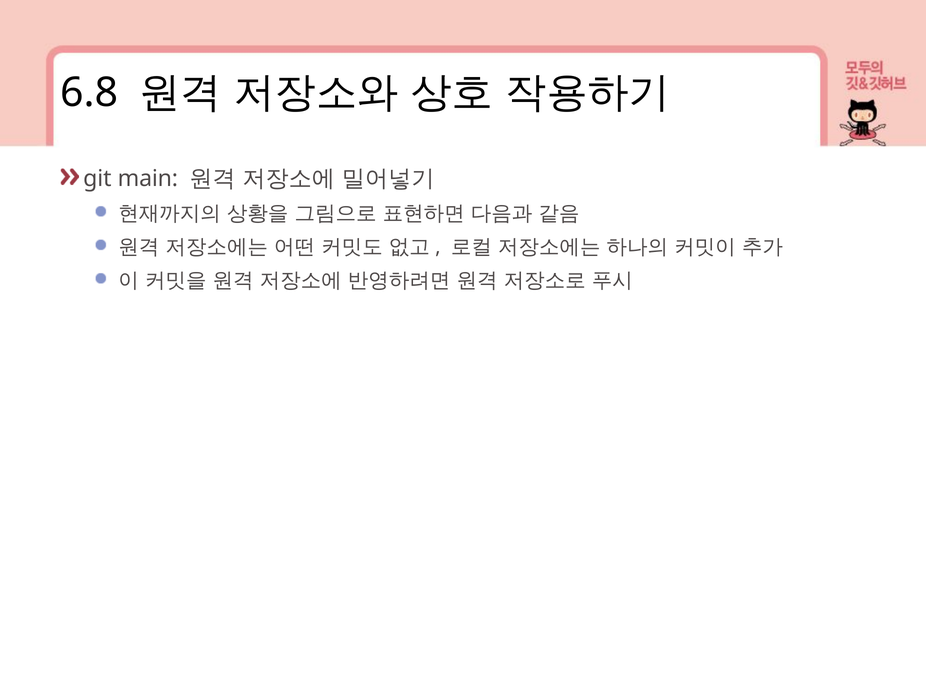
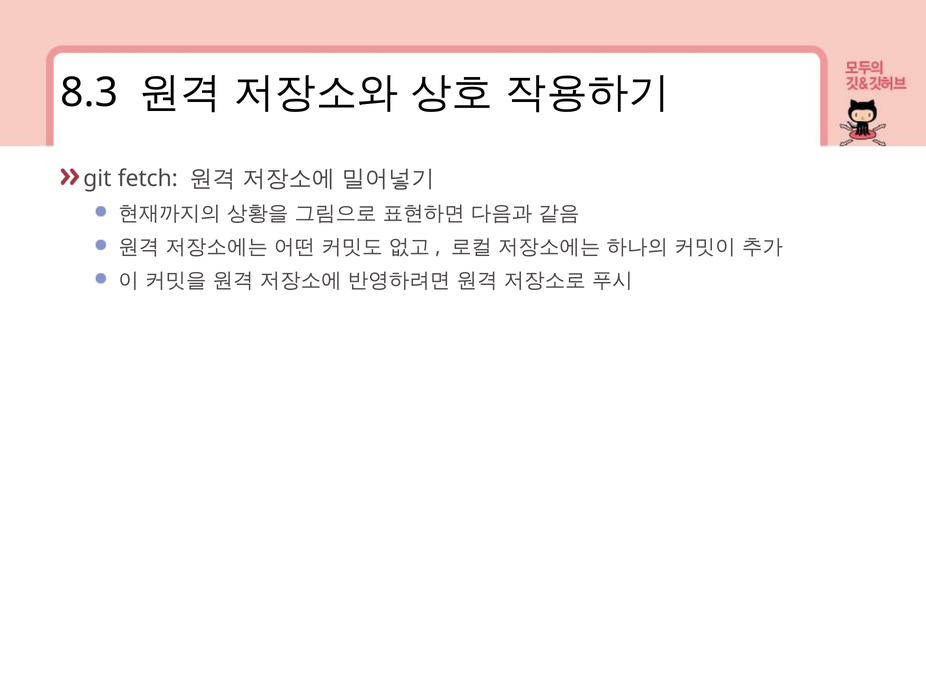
6.8: 6.8 -> 8.3 (89, 93)
main: main -> fetch (148, 179)
